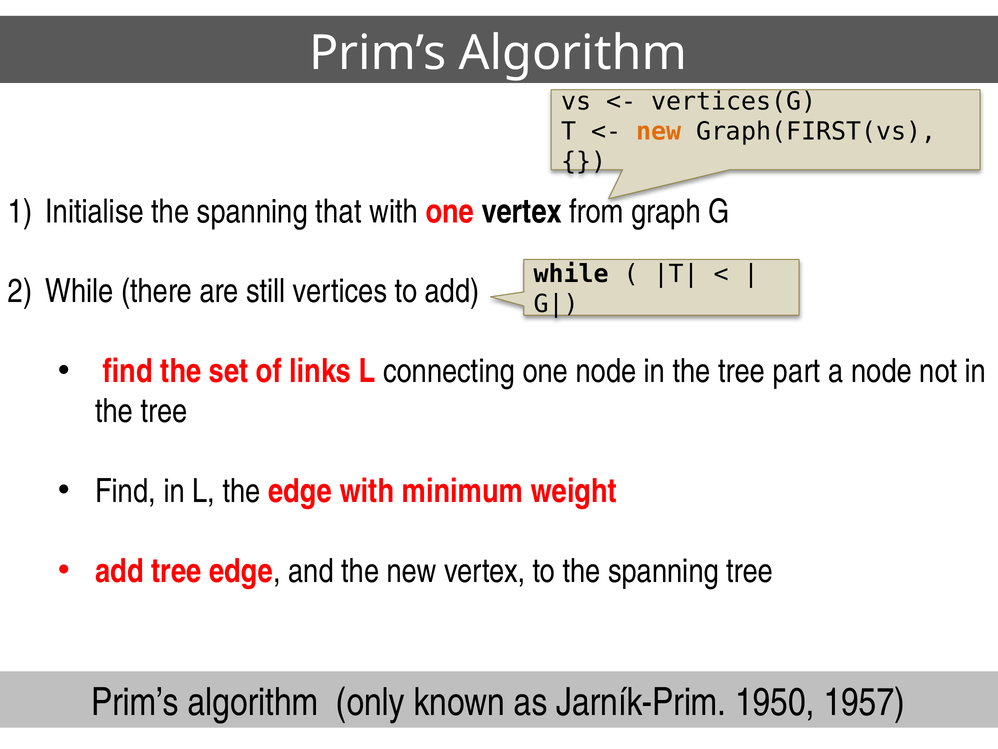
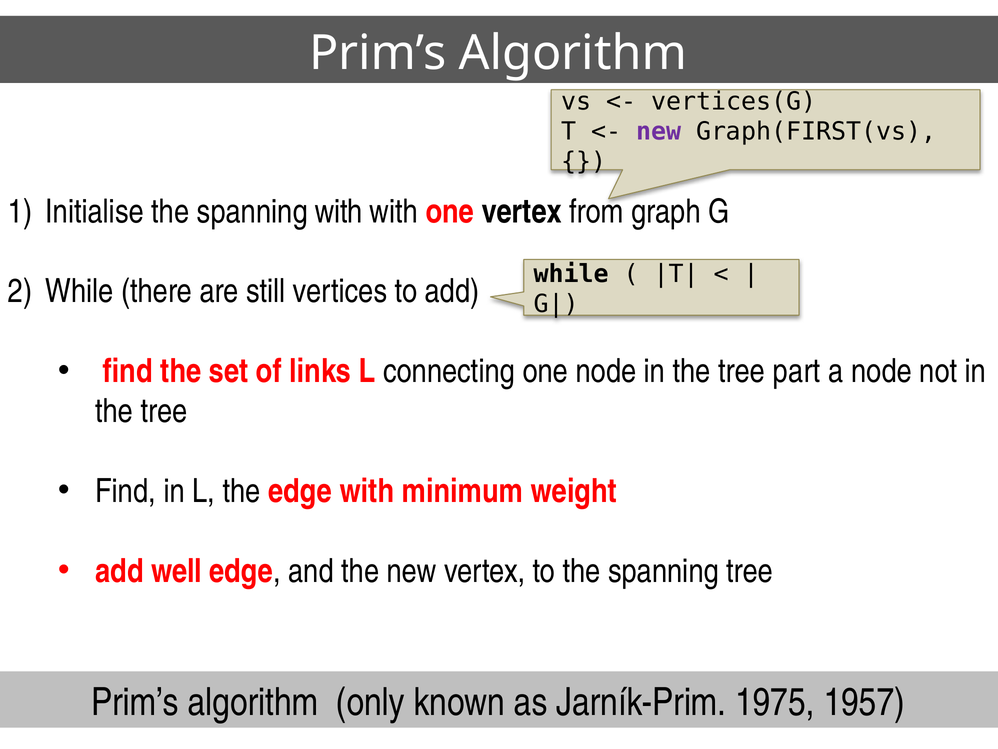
new colour: orange -> purple (659, 131)
spanning that: that -> with (339, 211)
add tree: tree -> well (177, 571)
1950: 1950 -> 1975 (775, 702)
